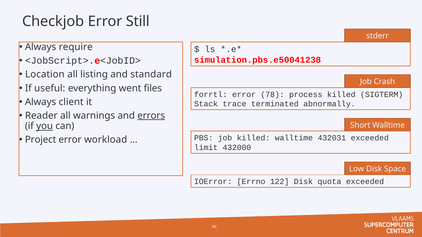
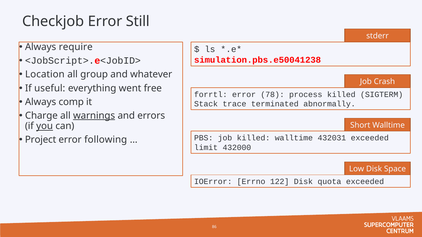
listing: listing -> group (94, 75)
standard: standard -> whatever (151, 75)
files: files -> free (153, 88)
client: client -> comp (71, 102)
Reader: Reader -> Charge (41, 116)
warnings underline: none -> present (94, 116)
errors underline: present -> none (151, 116)
workload: workload -> following (106, 140)
